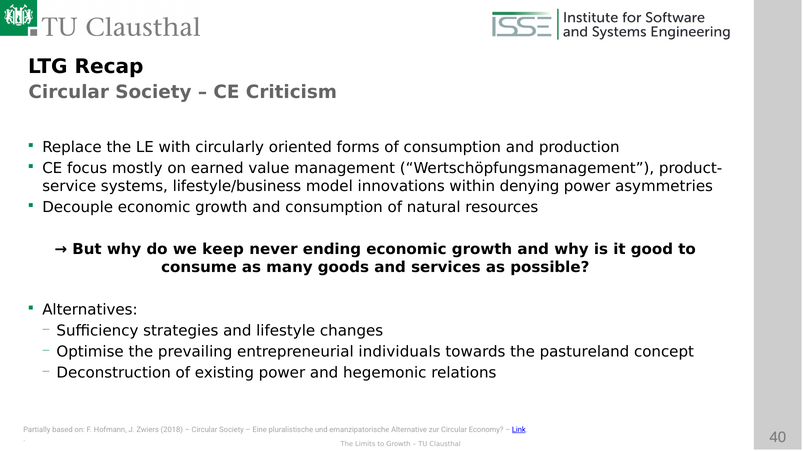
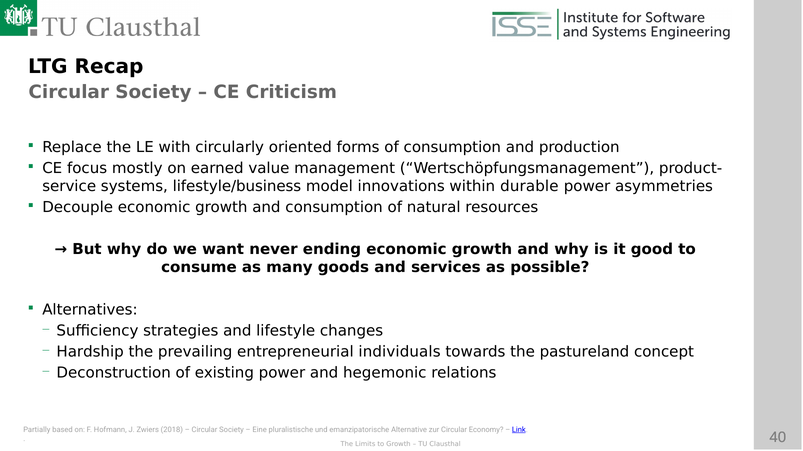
denying: denying -> durable (529, 187)
keep: keep -> want (223, 250)
Optimise: Optimise -> Hardship (90, 352)
